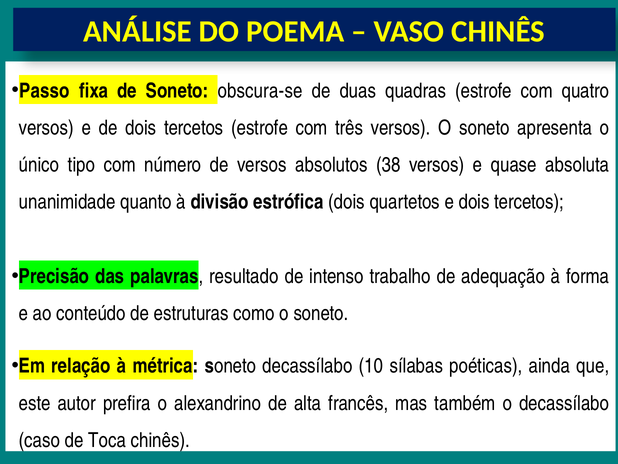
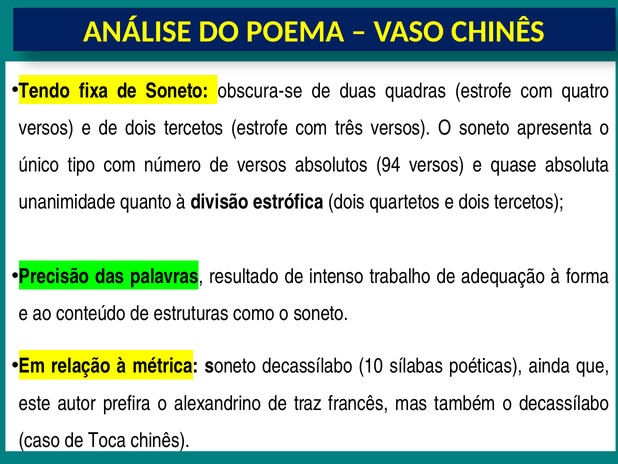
Passo: Passo -> Tendo (44, 91)
38: 38 -> 94 (388, 165)
alta: alta -> traz (308, 403)
